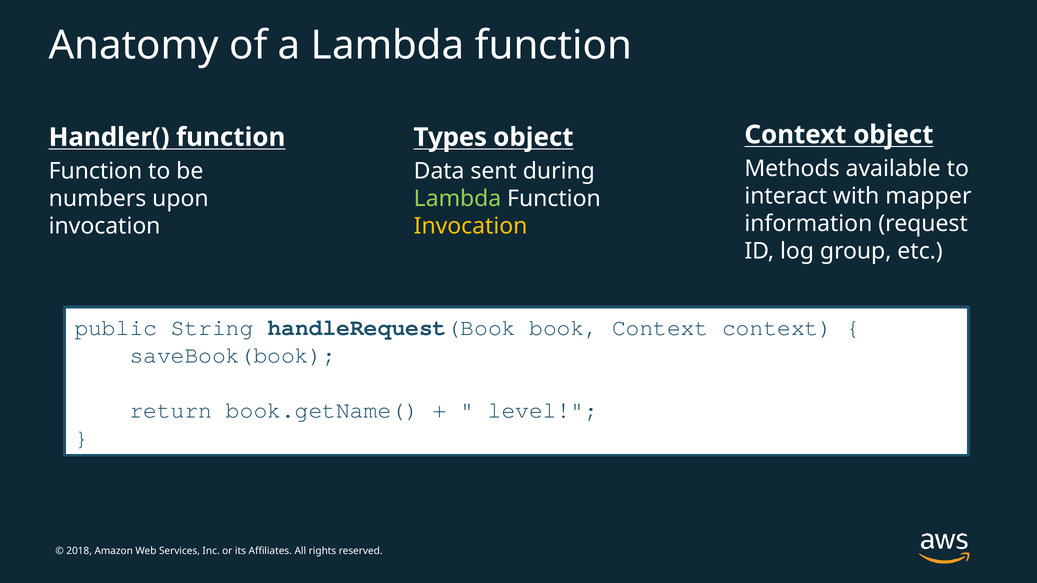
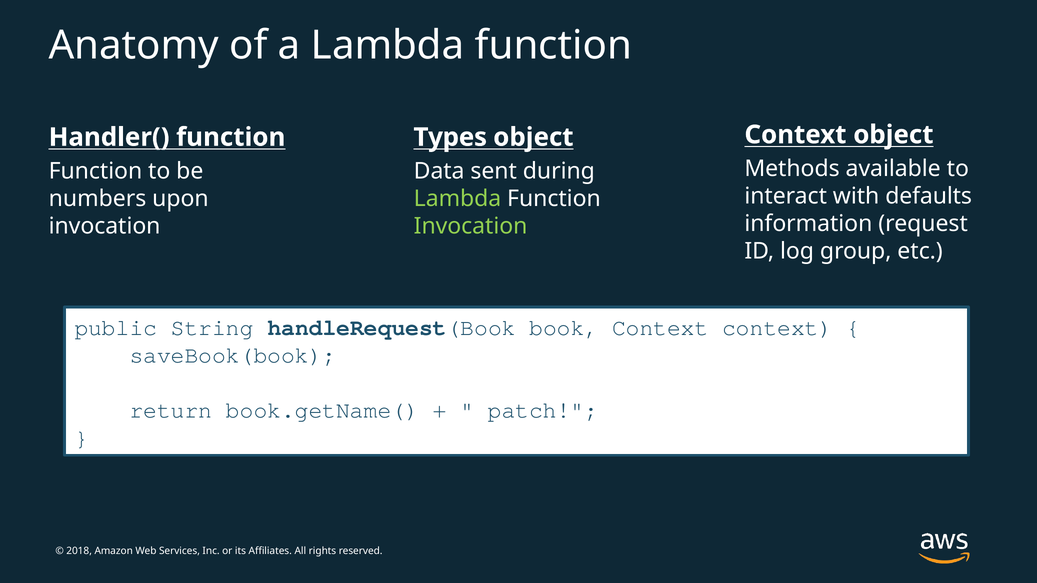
mapper: mapper -> defaults (929, 196)
Invocation colour: yellow -> light green (471, 226)
level: level -> patch (543, 411)
